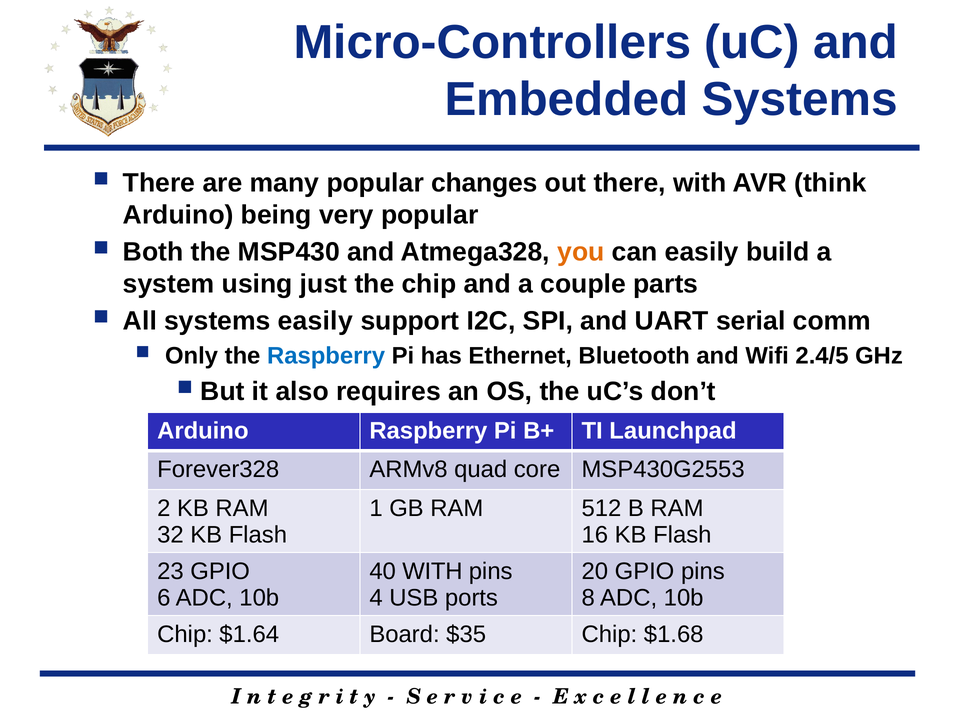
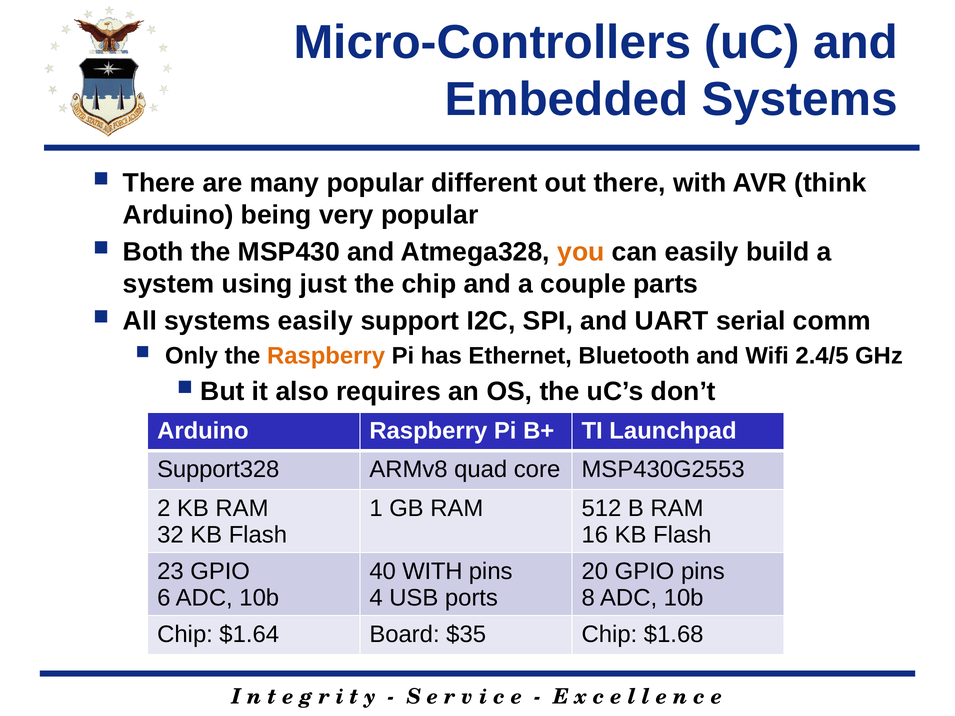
changes: changes -> different (484, 183)
Raspberry colour: blue -> orange (326, 356)
Forever328: Forever328 -> Support328 (218, 470)
